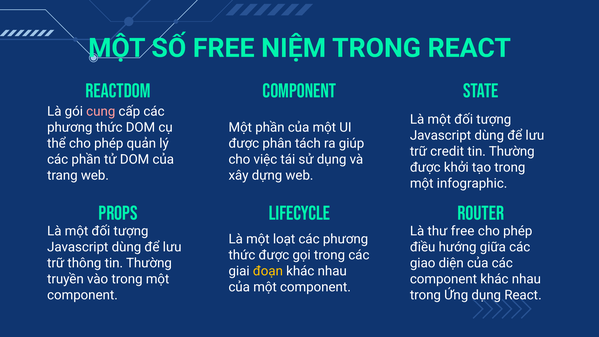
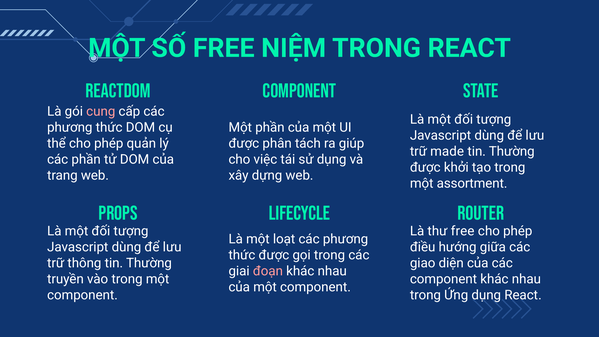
credit: credit -> made (447, 151)
infographic: infographic -> assortment (472, 183)
đoạn colour: yellow -> pink (268, 271)
